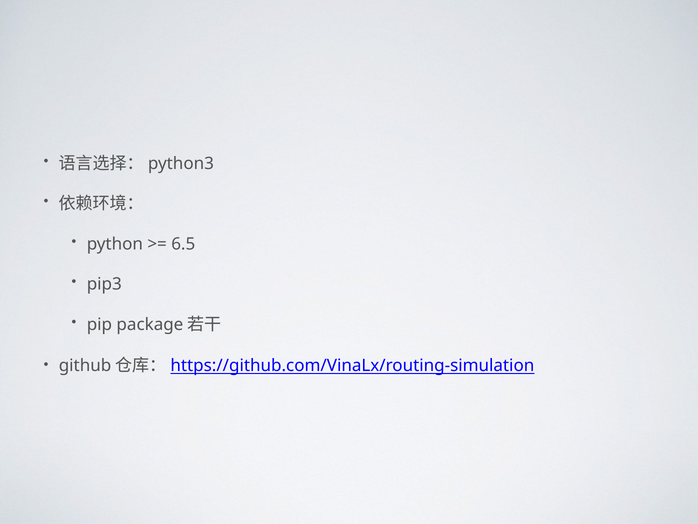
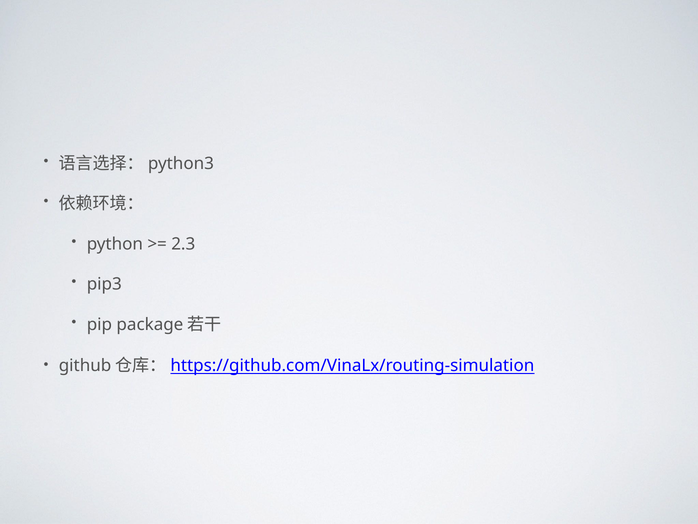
6.5: 6.5 -> 2.3 (183, 244)
